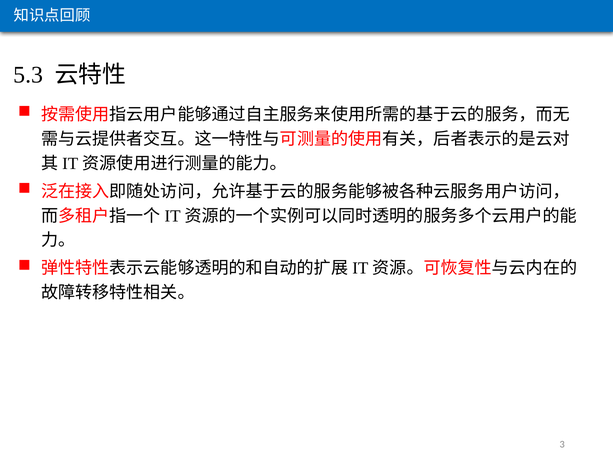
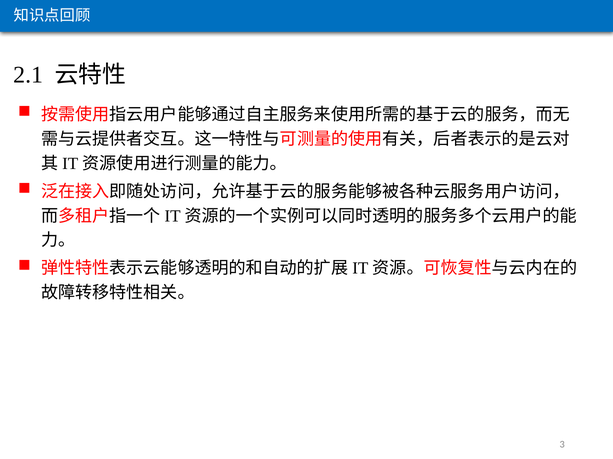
5.3: 5.3 -> 2.1 (28, 75)
